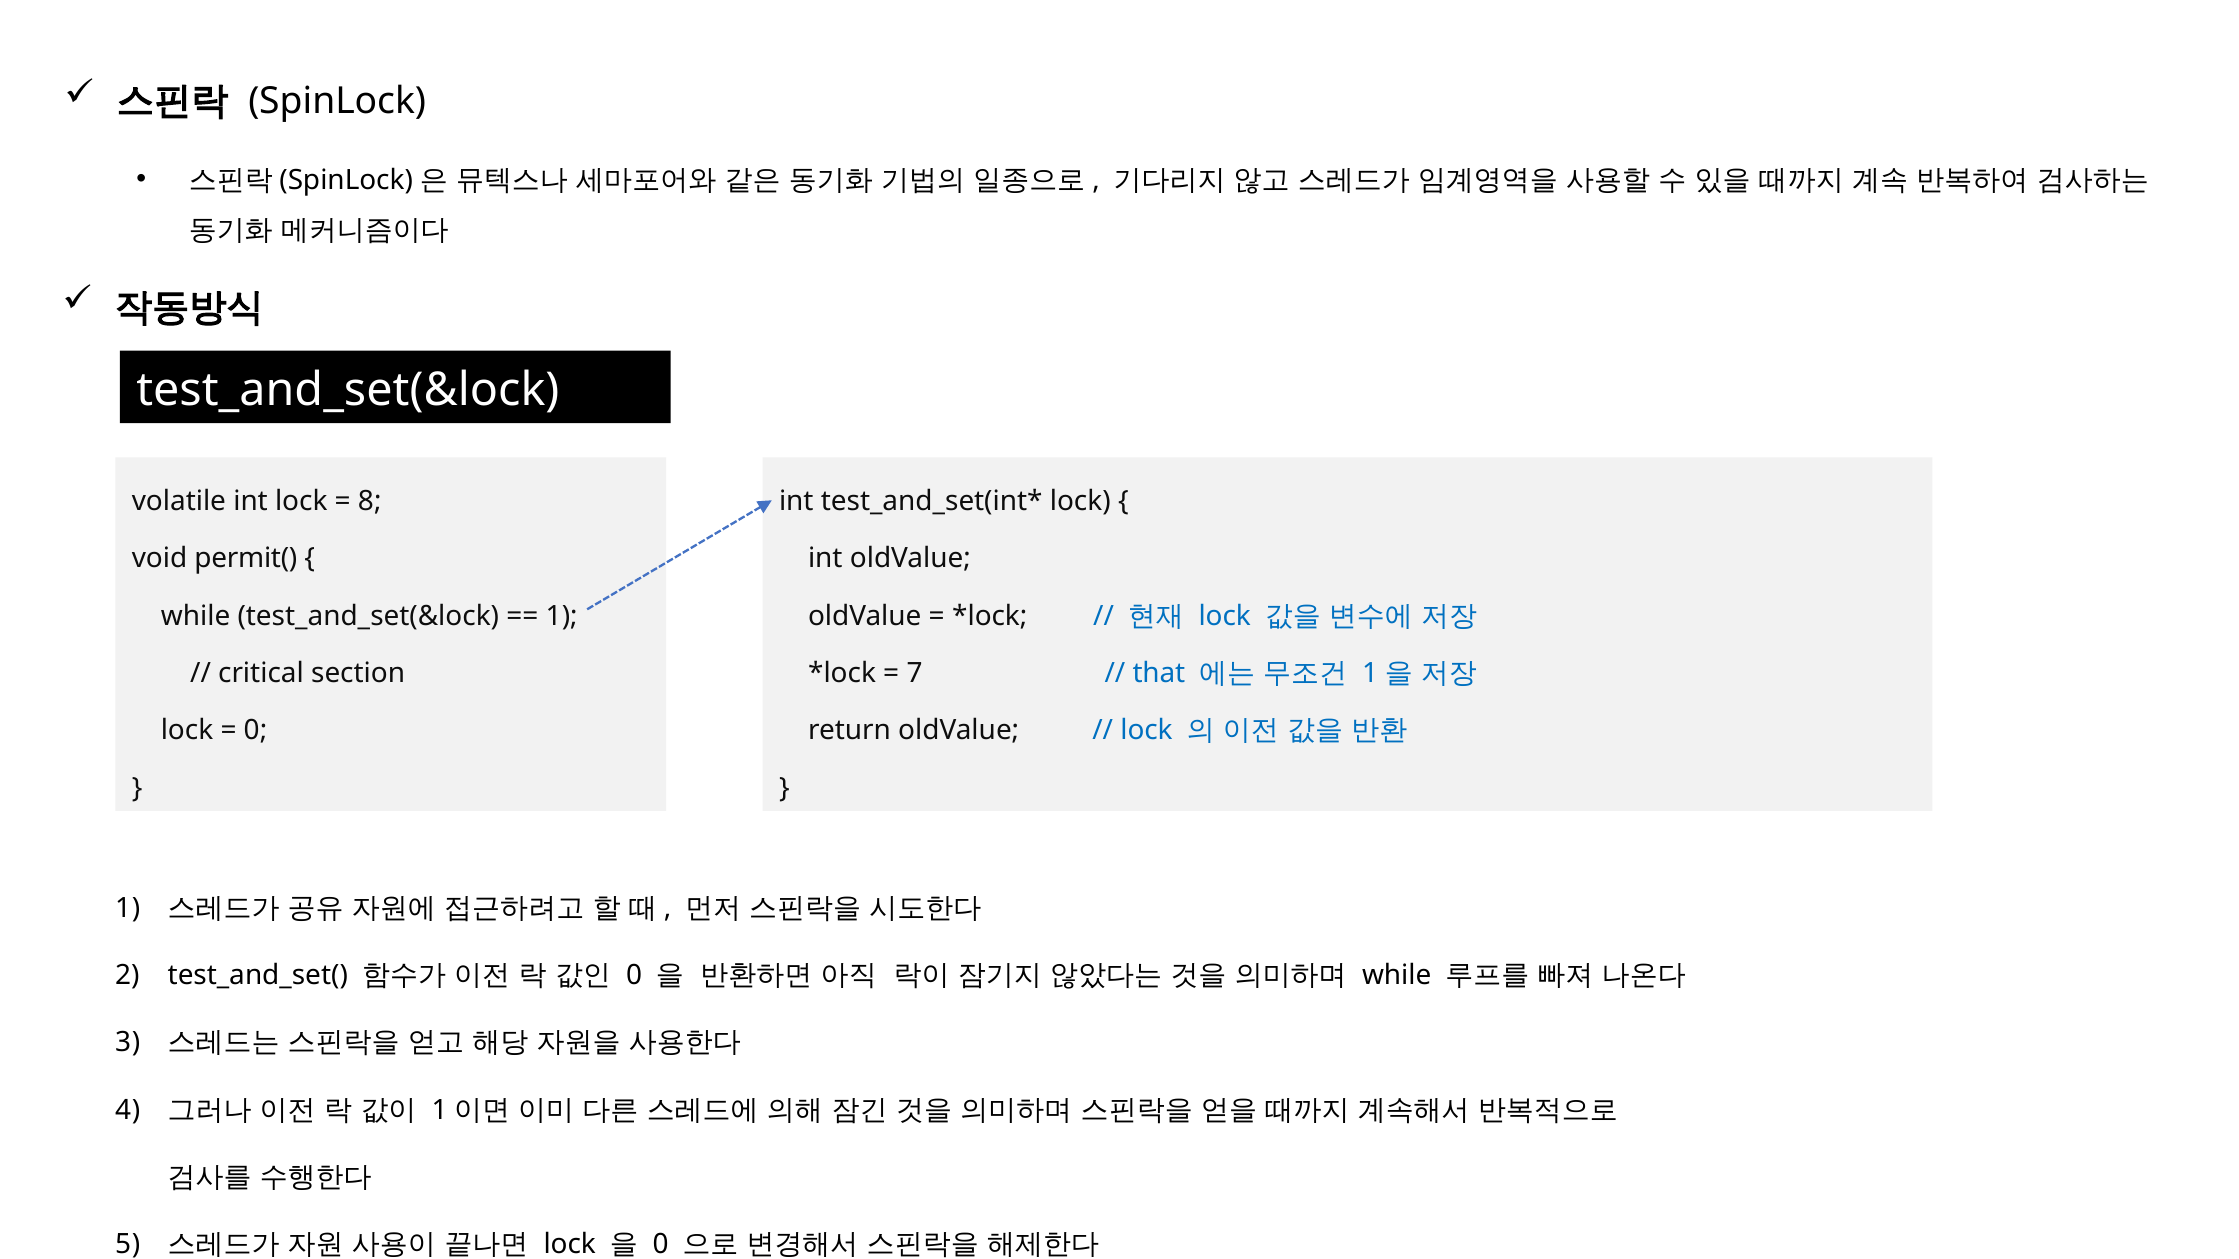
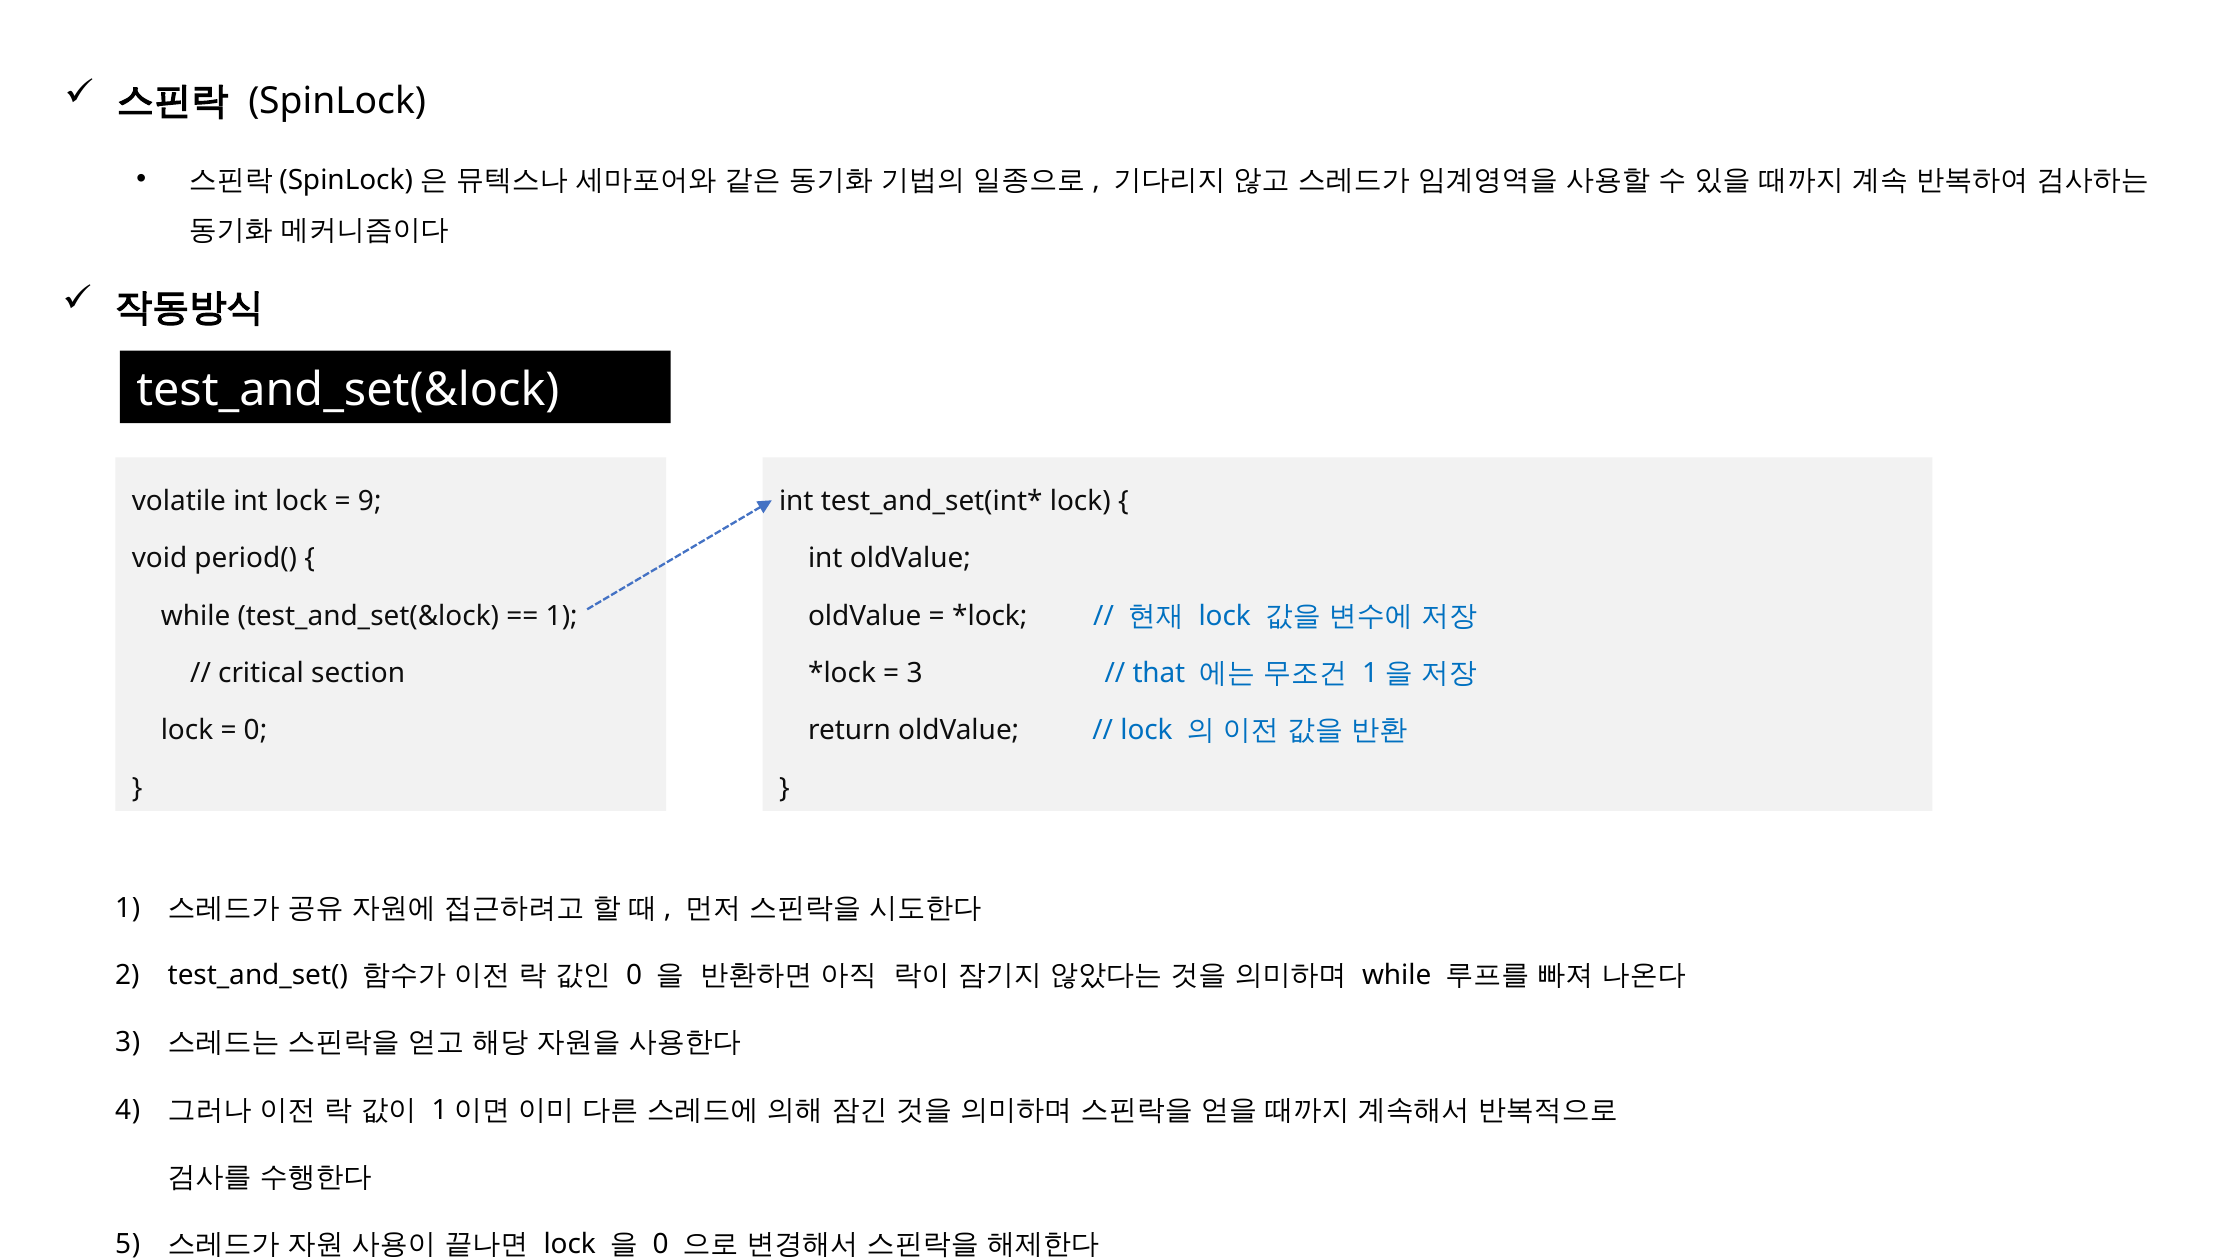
8: 8 -> 9 (370, 501)
permit(: permit( -> period( (246, 559)
7: 7 -> 3 (915, 673)
